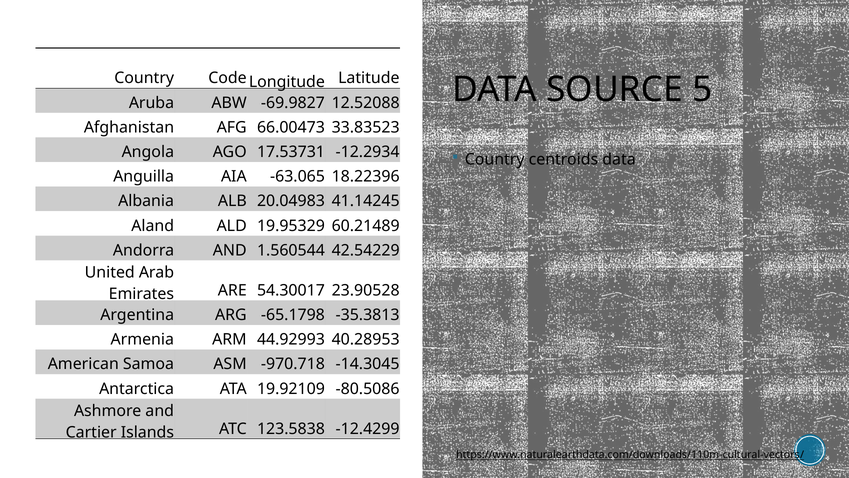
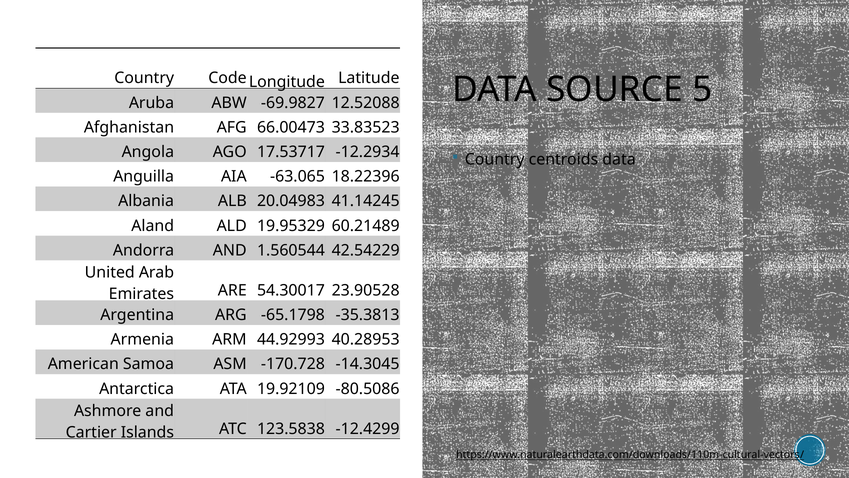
17.53731: 17.53731 -> 17.53717 (291, 152)
-970.718: -970.718 -> -170.728 (293, 364)
